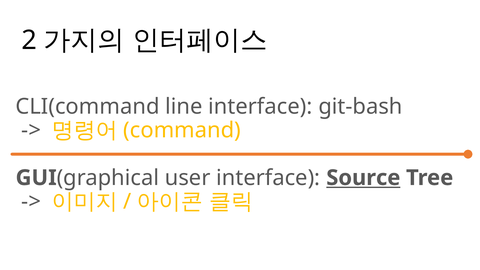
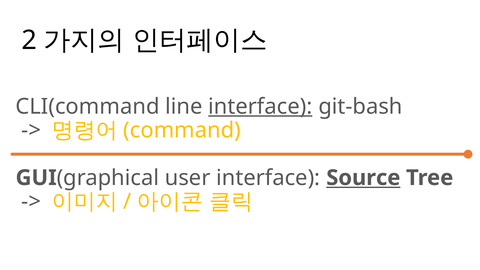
interface underline: none -> present (260, 107)
